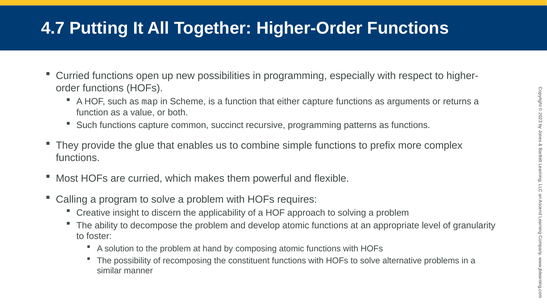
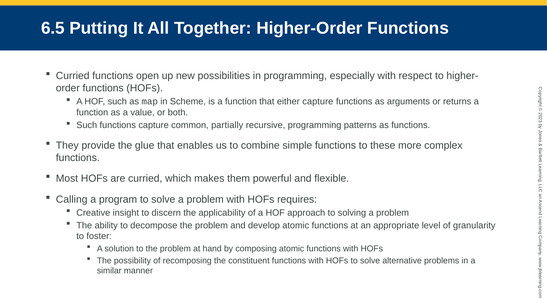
4.7: 4.7 -> 6.5 (53, 28)
succinct: succinct -> partially (227, 125)
prefix: prefix -> these (383, 145)
